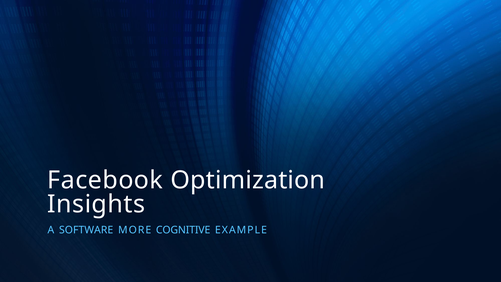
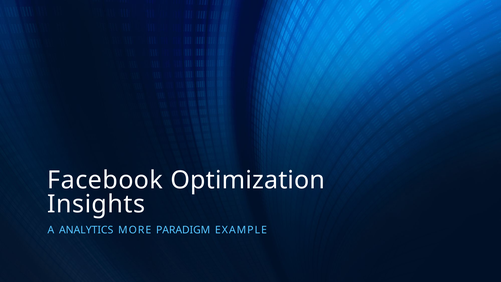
SOFTWARE: SOFTWARE -> ANALYTICS (86, 230)
COGNITIVE: COGNITIVE -> PARADIGM (183, 230)
